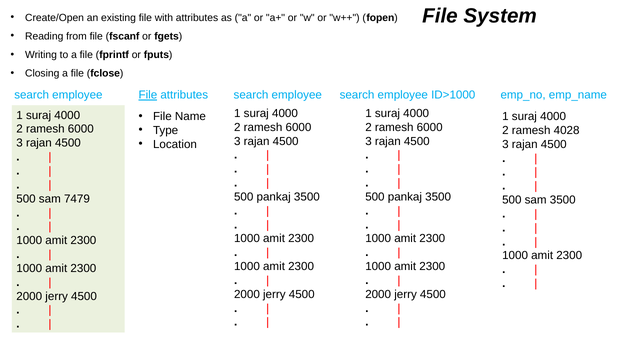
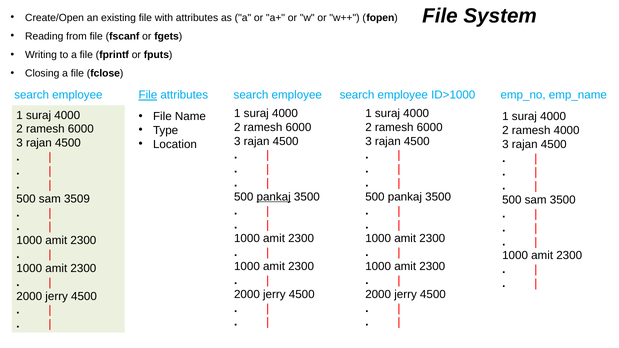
ramesh 4028: 4028 -> 4000 (567, 130)
pankaj underline: none -> present (274, 197)
7479: 7479 -> 3509 (77, 199)
